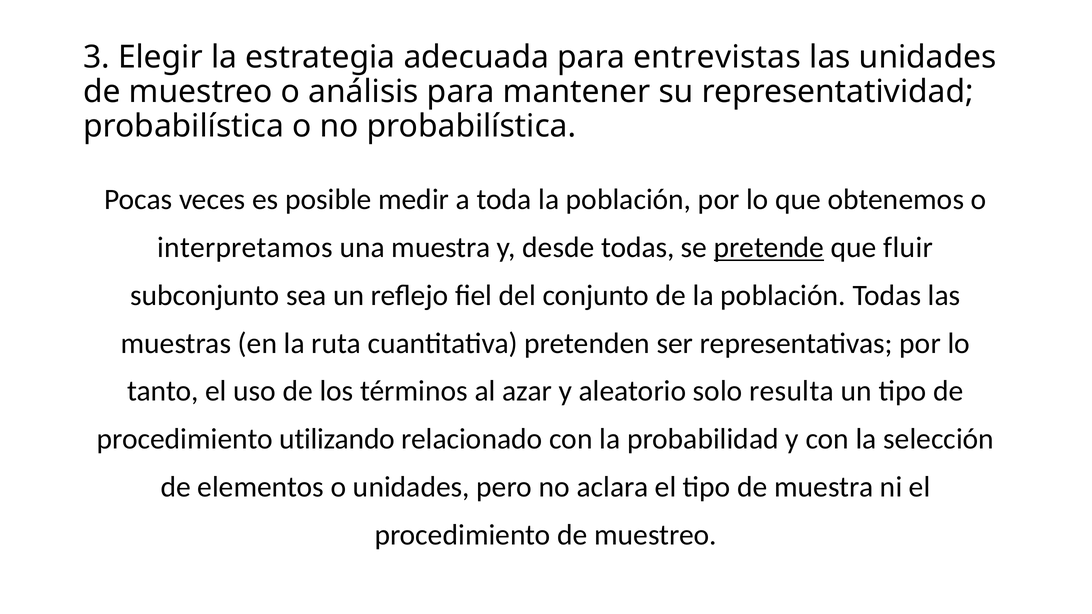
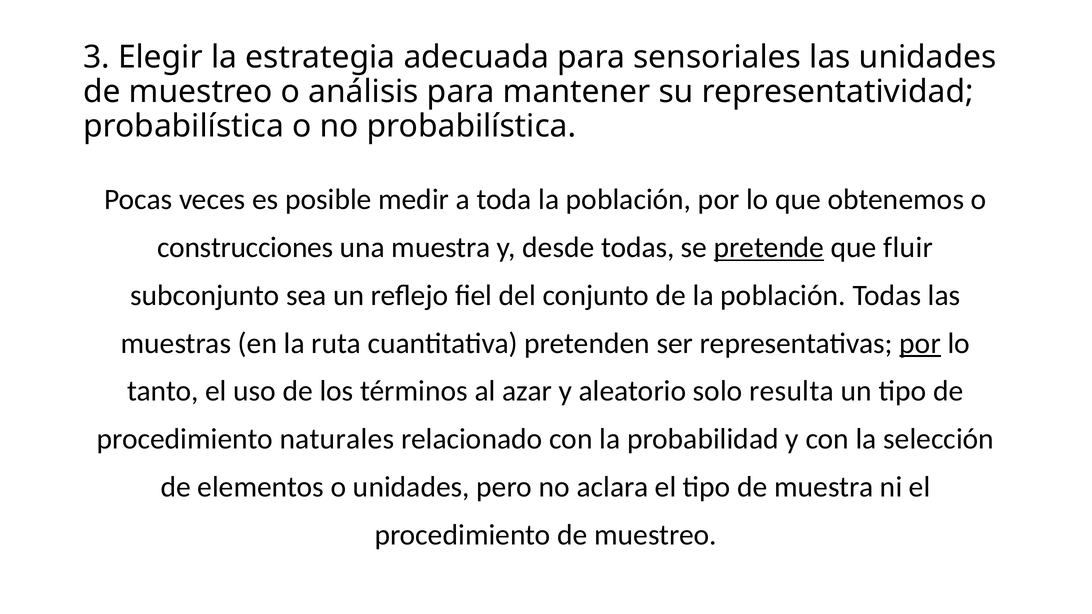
entrevistas: entrevistas -> sensoriales (717, 57)
interpretamos: interpretamos -> construcciones (245, 248)
por underline: none -> present (920, 343)
utilizando: utilizando -> naturales (337, 439)
